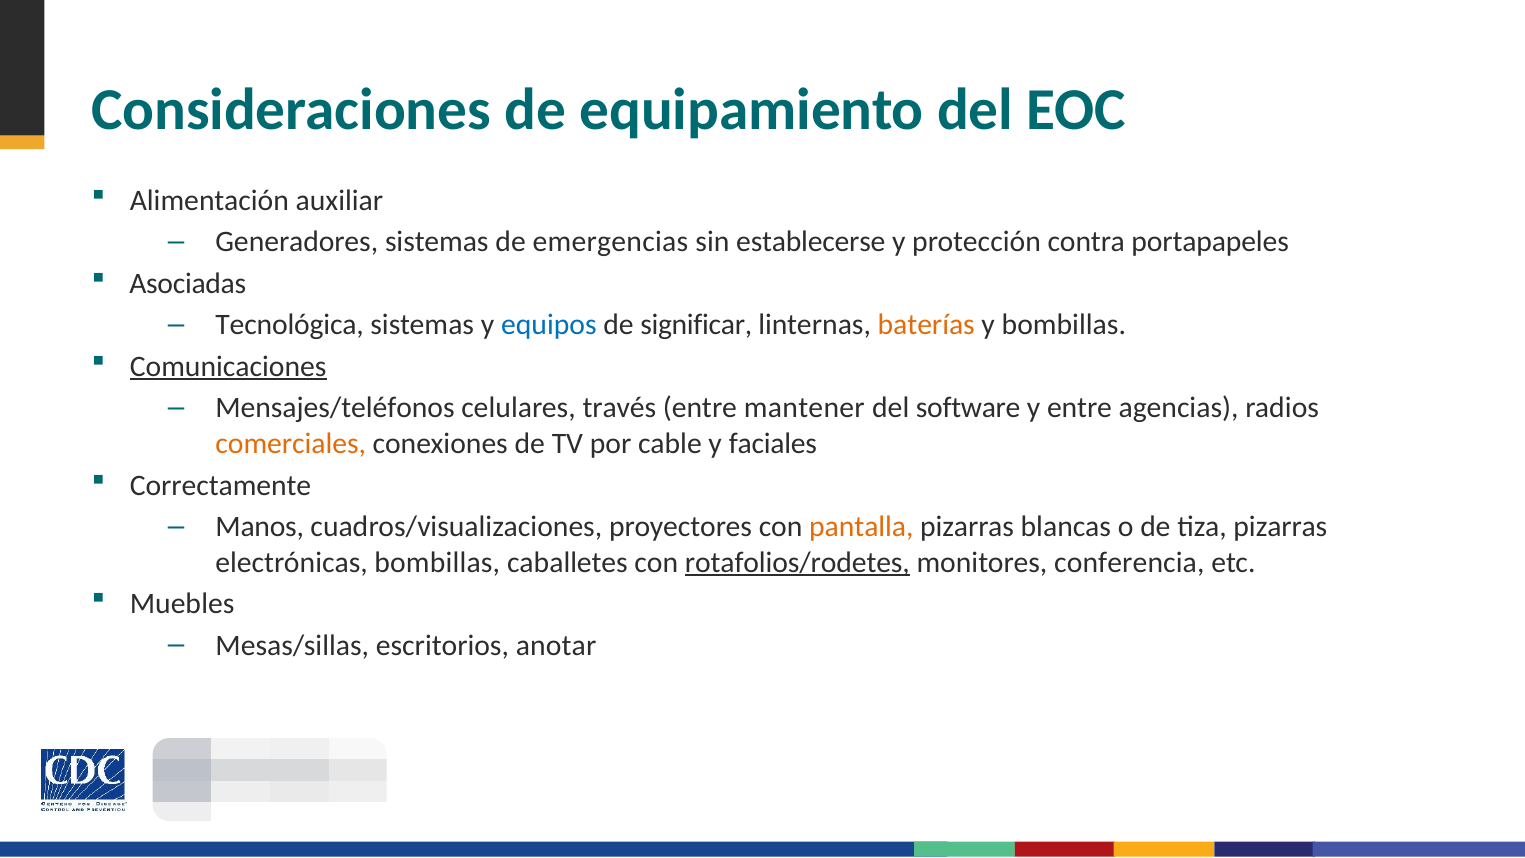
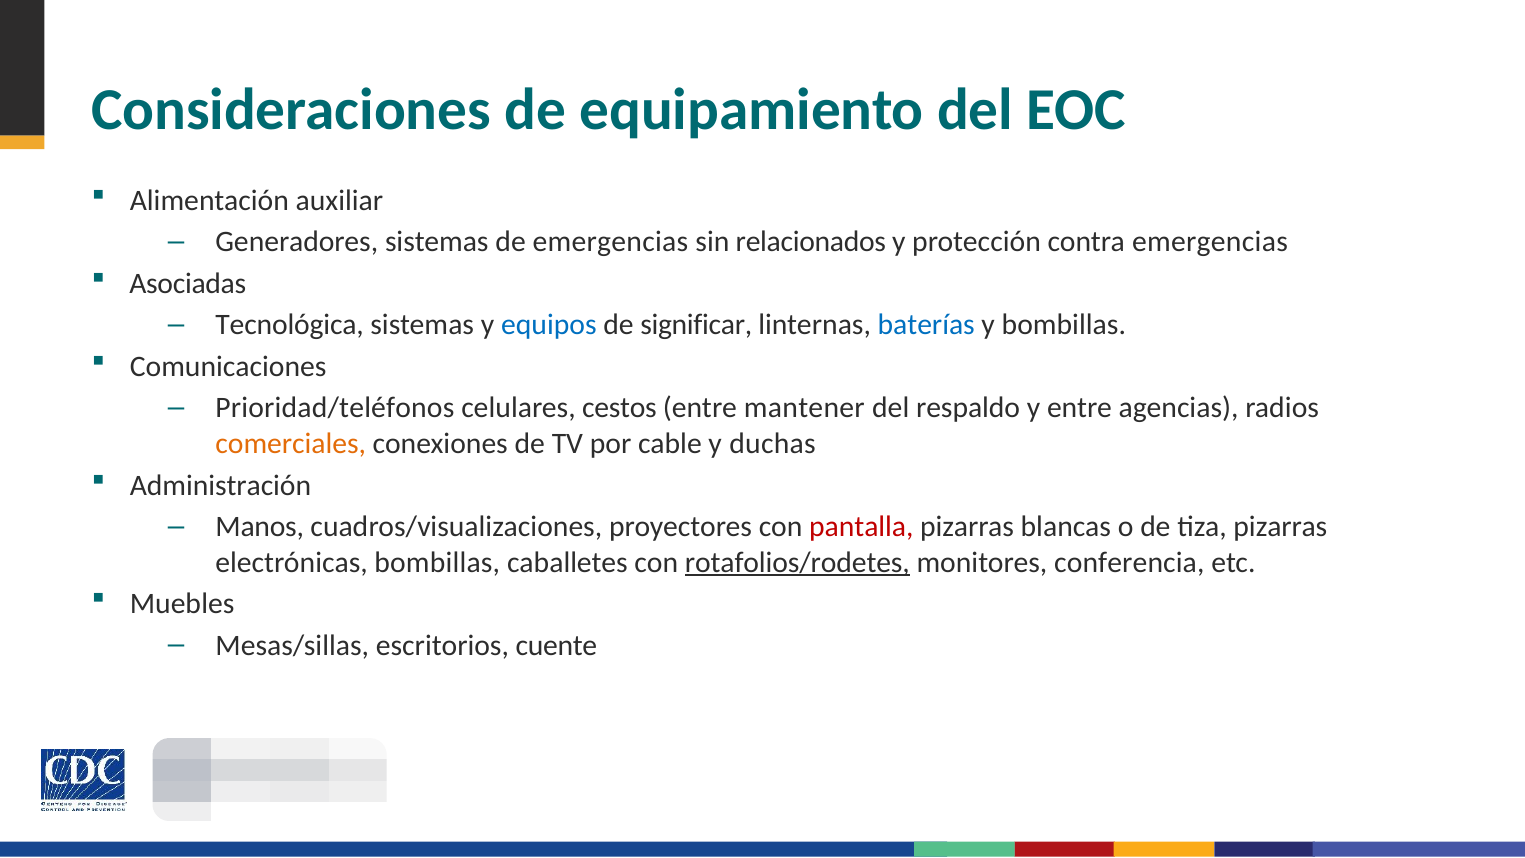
establecerse: establecerse -> relacionados (811, 242)
contra portapapeles: portapapeles -> emergencias (1210, 242)
baterías colour: orange -> blue (926, 325)
Comunicaciones underline: present -> none (228, 366)
Mensajes/teléfonos: Mensajes/teléfonos -> Prioridad/teléfonos (335, 408)
través: través -> cestos (619, 408)
software: software -> respaldo (968, 408)
faciales: faciales -> duchas (773, 444)
Correctamente: Correctamente -> Administración (220, 485)
pantalla colour: orange -> red (861, 527)
anotar: anotar -> cuente (556, 645)
